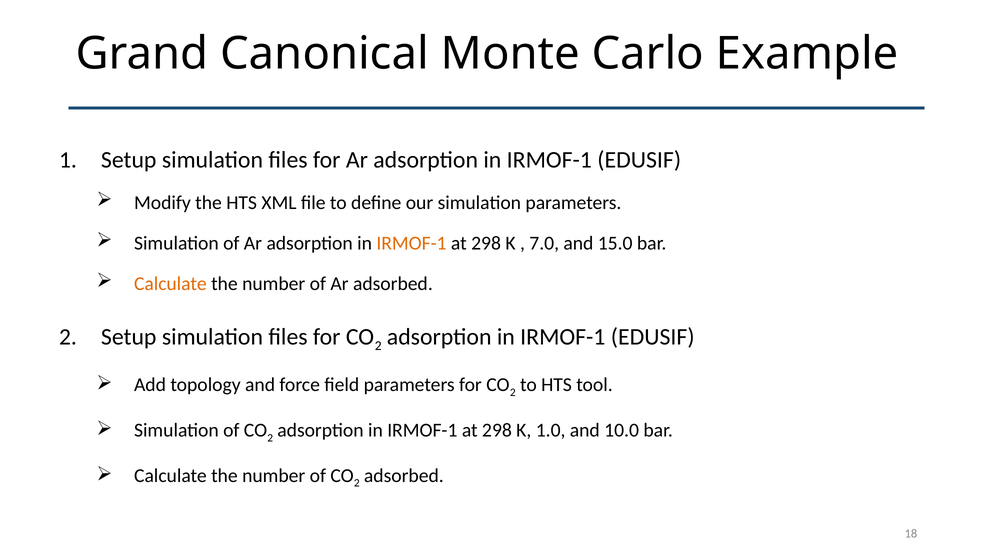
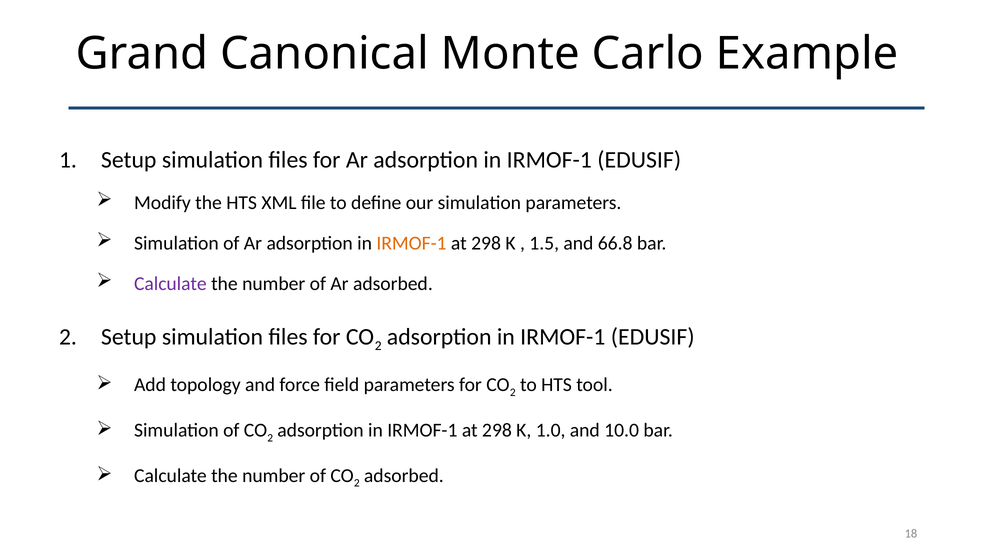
7.0: 7.0 -> 1.5 (544, 243)
15.0: 15.0 -> 66.8 (615, 243)
Calculate colour: orange -> purple (170, 284)
